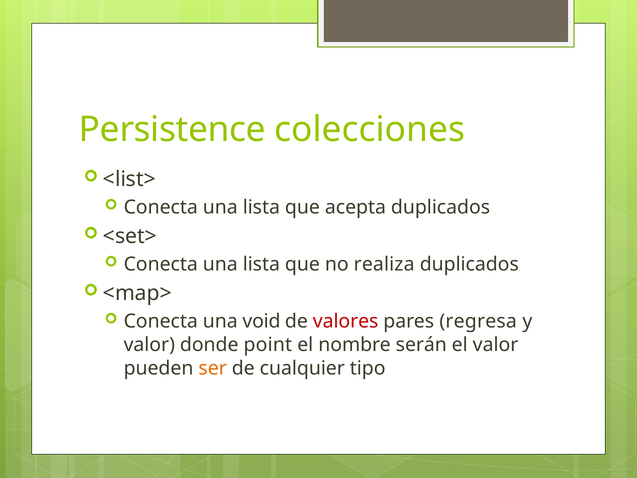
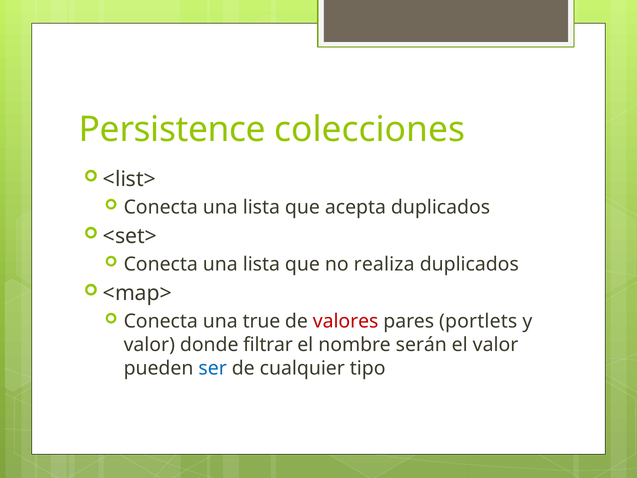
void: void -> true (261, 321)
regresa: regresa -> portlets (478, 321)
point: point -> filtrar (268, 345)
ser colour: orange -> blue (213, 368)
